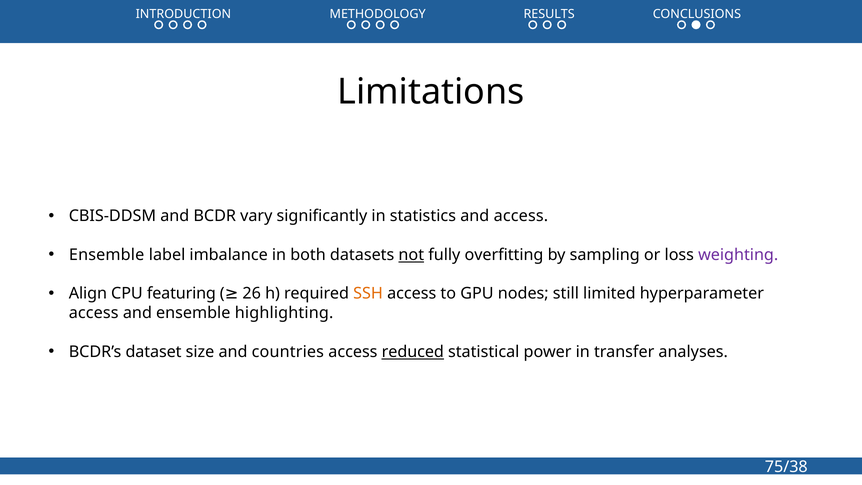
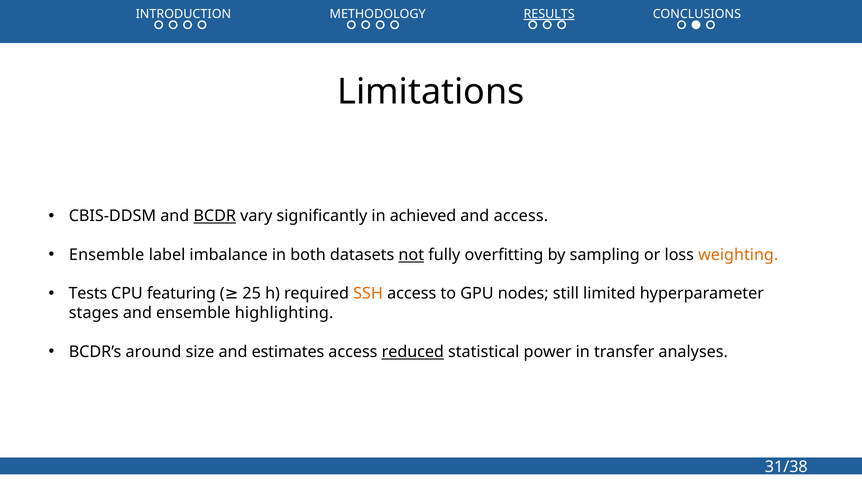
RESULTS underline: none -> present (549, 14)
BCDR underline: none -> present (215, 216)
statistics: statistics -> achieved (423, 216)
weighting colour: purple -> orange (738, 255)
Align: Align -> Tests (88, 294)
26: 26 -> 25 (252, 294)
access: access -> stages (94, 313)
dataset: dataset -> around (153, 352)
countries: countries -> estimates (288, 352)
75/38: 75/38 -> 31/38 (786, 467)
